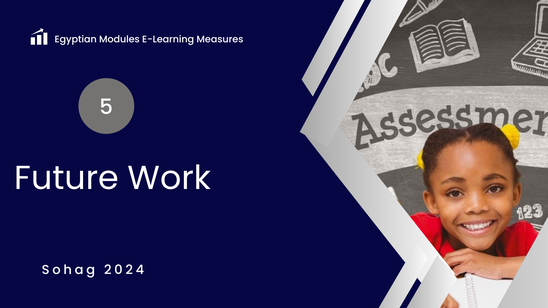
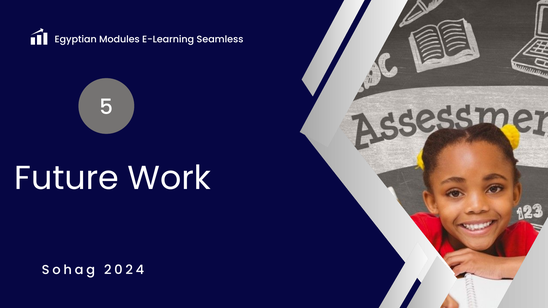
Measures: Measures -> Seamless (220, 40)
